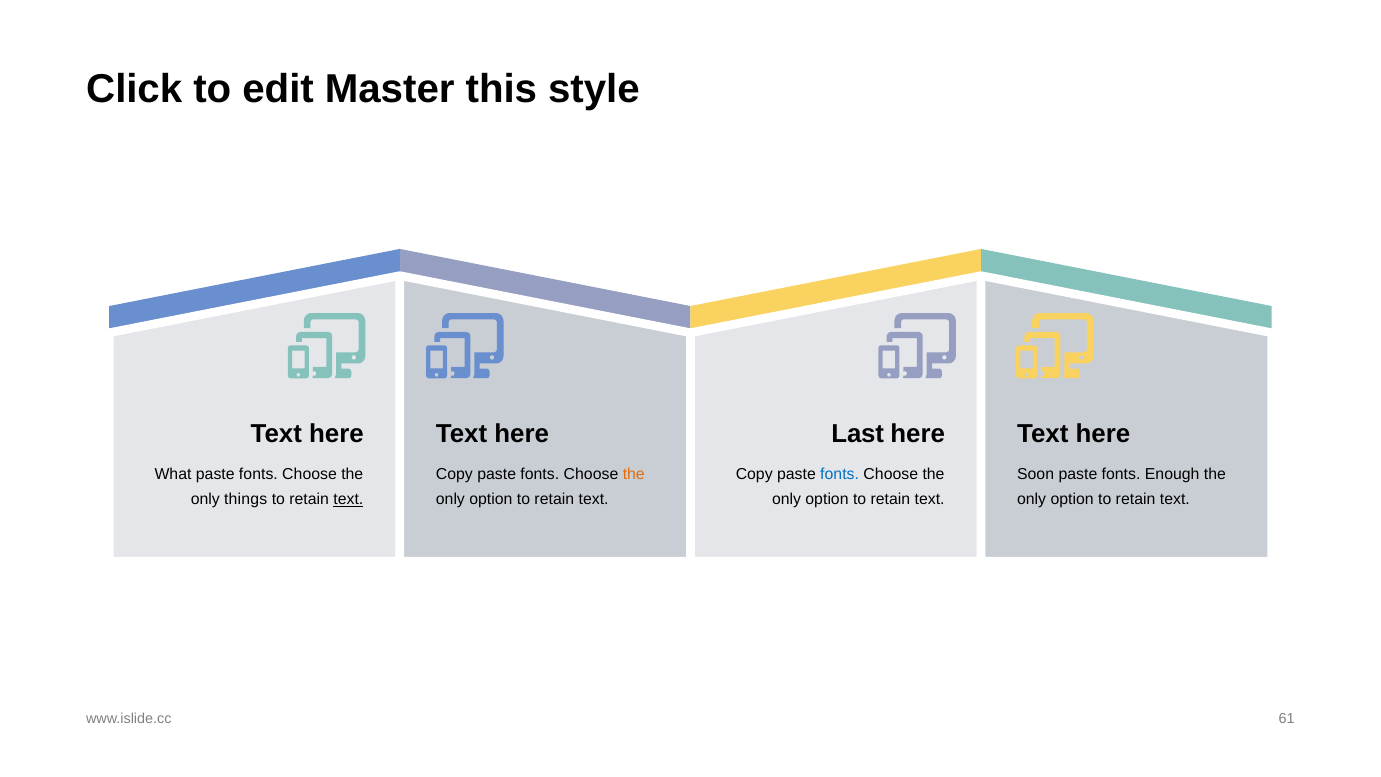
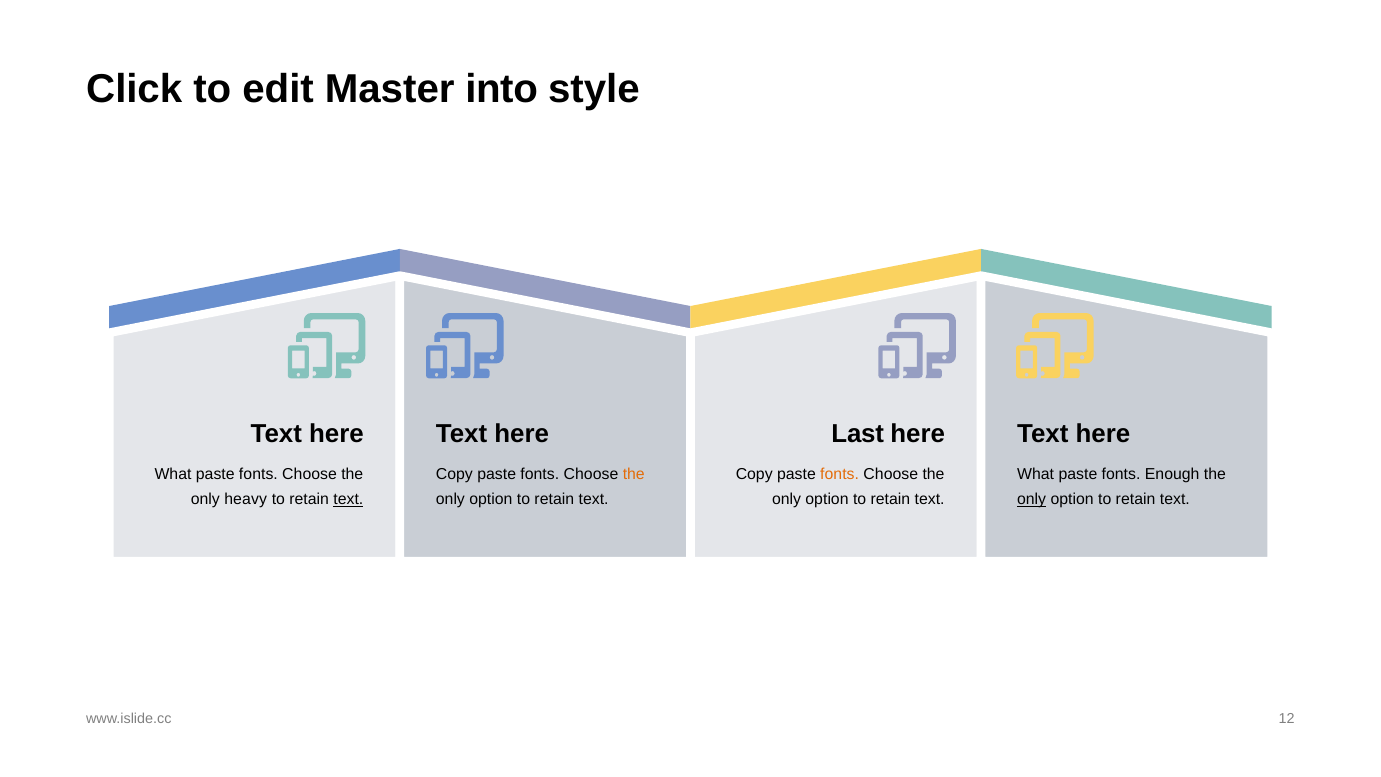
this: this -> into (502, 89)
fonts colour: blue -> orange (840, 474)
Soon: Soon -> What (1036, 474)
things: things -> heavy (246, 499)
only underline: none -> present (1032, 499)
61: 61 -> 12 (1287, 719)
